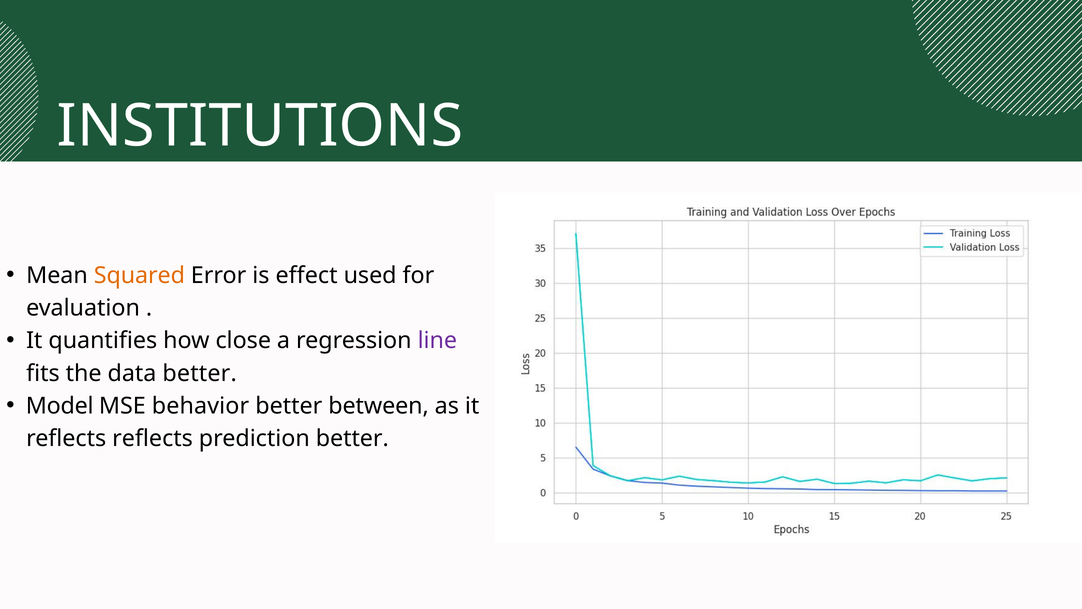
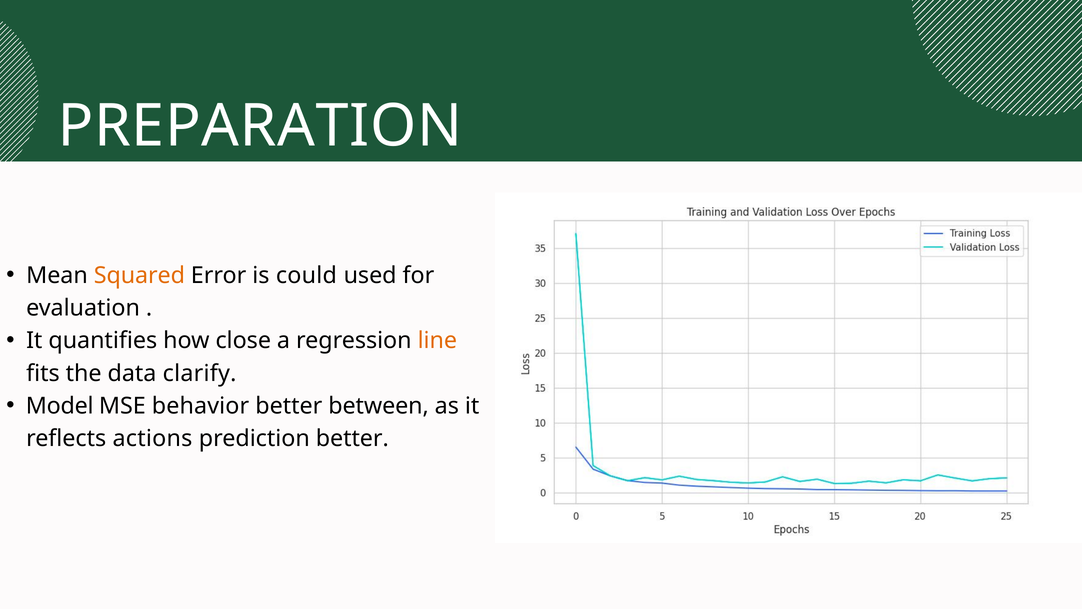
INSTITUTIONS: INSTITUTIONS -> PREPARATION (260, 126)
effect: effect -> could (306, 275)
line colour: purple -> orange (437, 341)
data better: better -> clarify (200, 373)
reflects reflects: reflects -> actions (152, 438)
